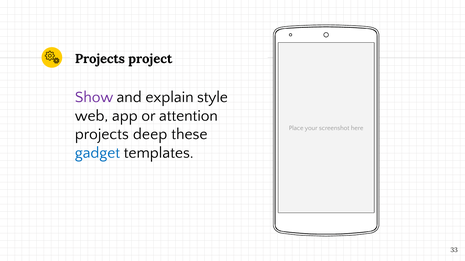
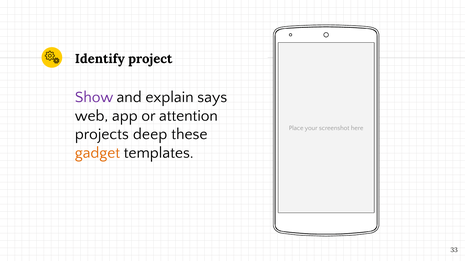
Projects: Projects -> Identify (100, 59)
style: style -> says (212, 97)
gadget colour: blue -> orange (98, 153)
